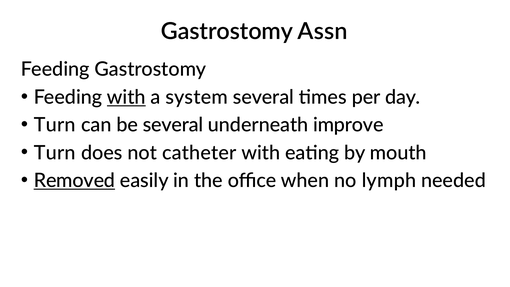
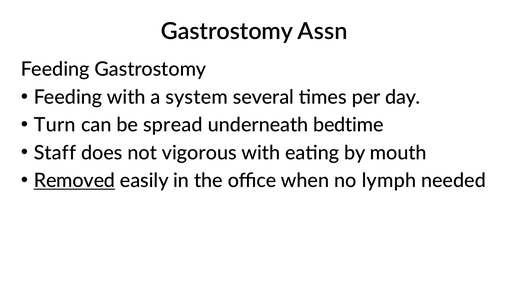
with underline: present -> none (126, 97)
be several: several -> spread (173, 125)
improve: improve -> bedtime (348, 125)
Turn: Turn -> Staff (55, 153)
catheter: catheter -> vigorous (199, 153)
